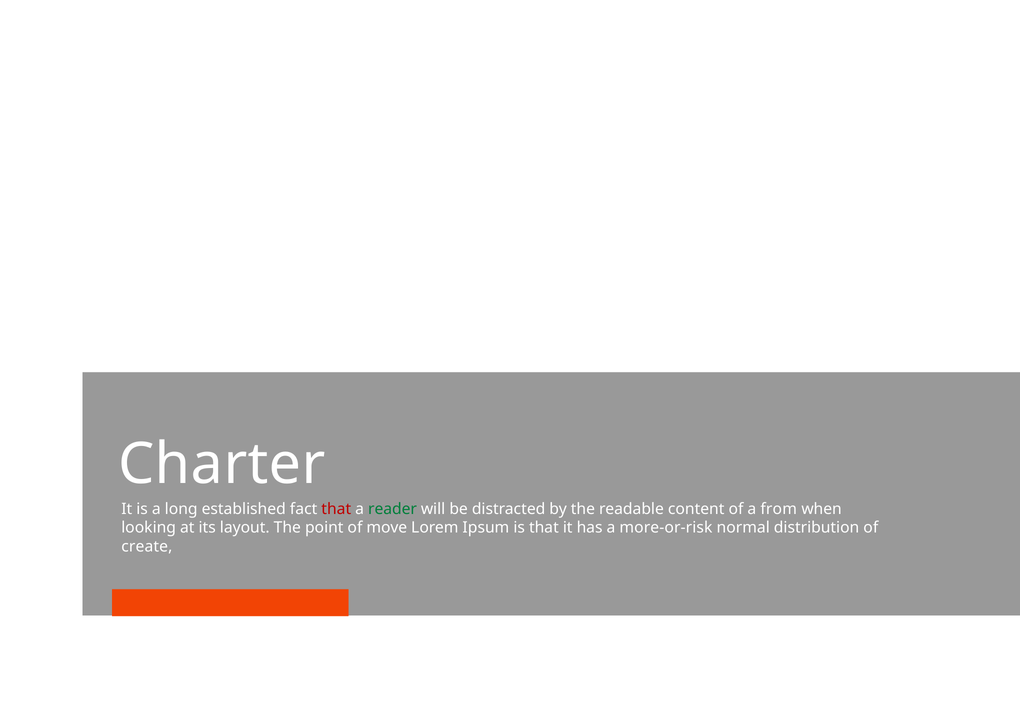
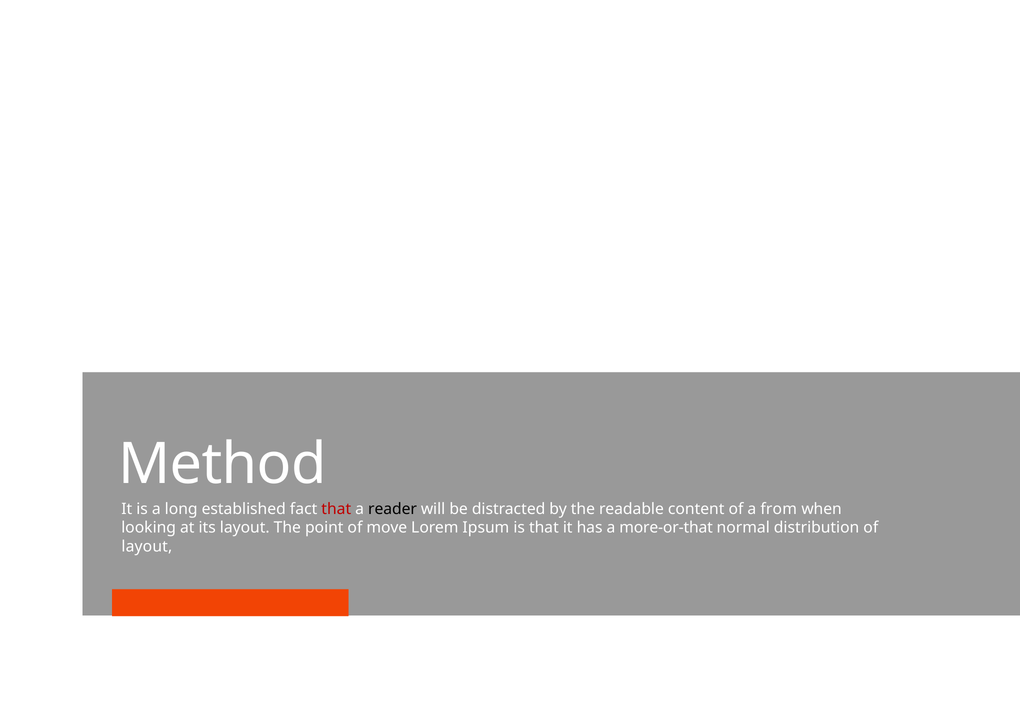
Charter: Charter -> Method (222, 464)
reader colour: green -> black (393, 509)
more-or-risk: more-or-risk -> more-or-that (666, 528)
create: create -> layout (147, 547)
